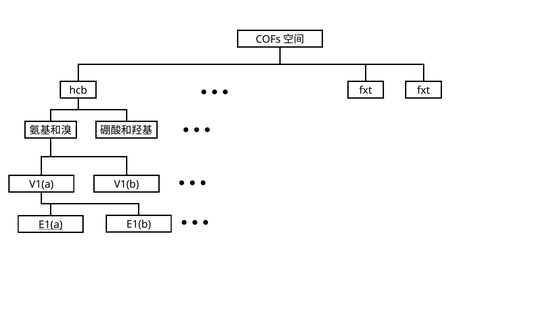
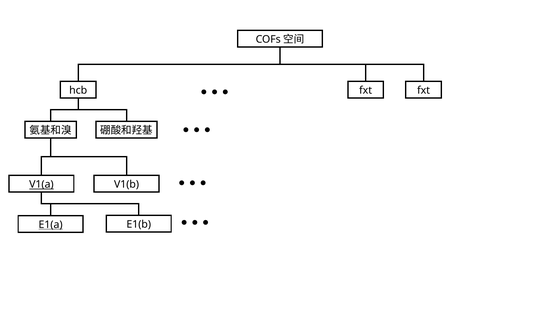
V1(a underline: none -> present (41, 184)
